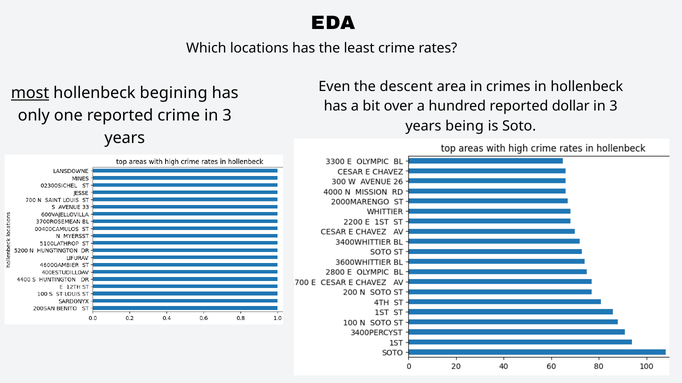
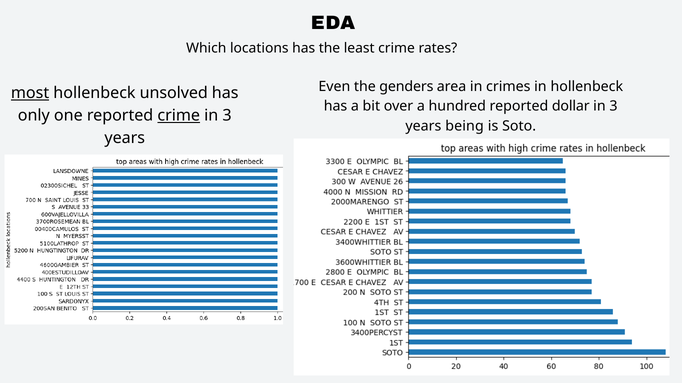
descent: descent -> genders (406, 87)
begining: begining -> unsolved (174, 93)
crime underline: none -> present (179, 116)
